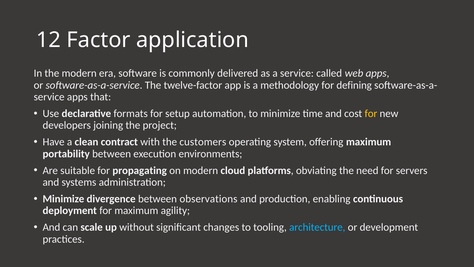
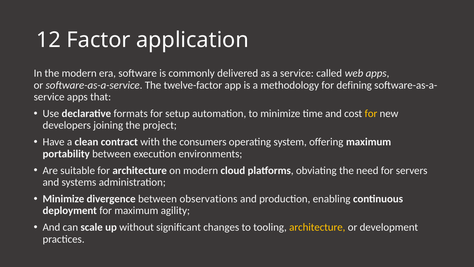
customers: customers -> consumers (203, 142)
for propagating: propagating -> architecture (140, 170)
architecture colour: light blue -> yellow (317, 227)
